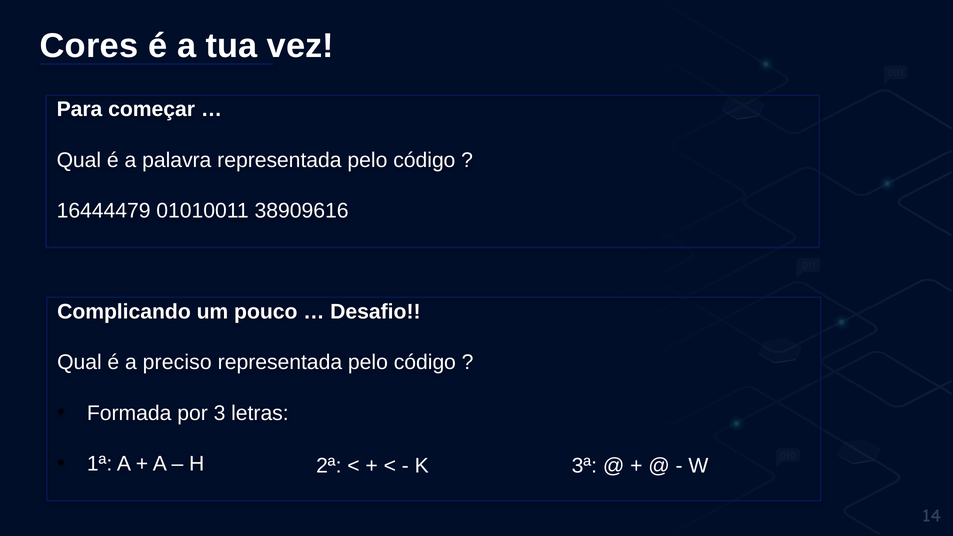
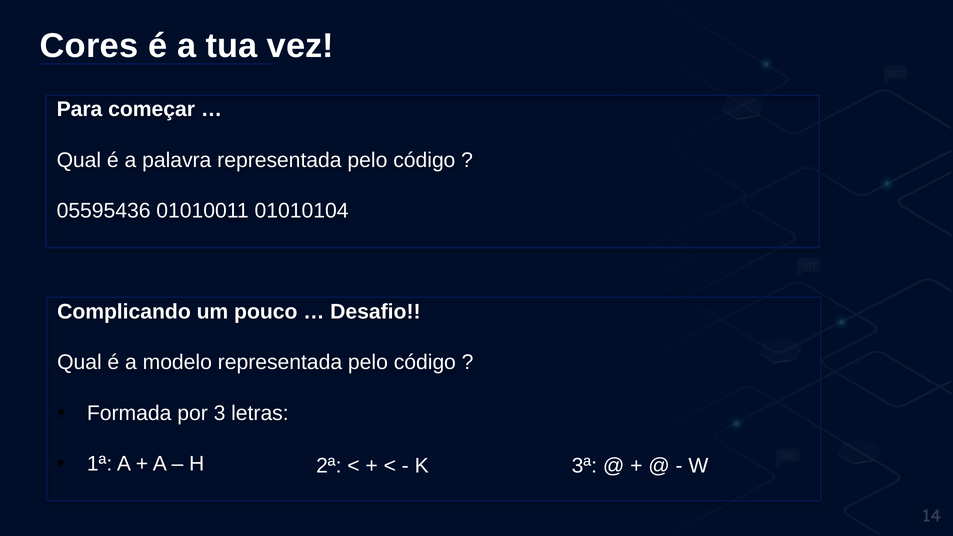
16444479: 16444479 -> 05595436 (104, 211)
38909616: 38909616 -> 01010104 (302, 211)
preciso: preciso -> modelo (177, 362)
